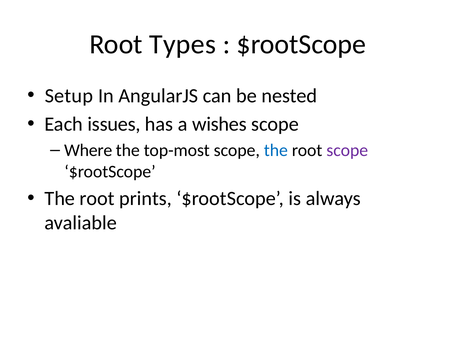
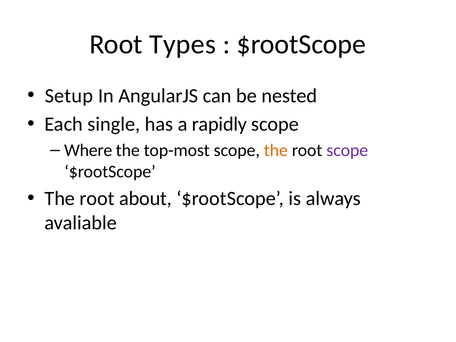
issues: issues -> single (114, 124)
wishes: wishes -> rapidly (219, 124)
the colour: blue -> orange (276, 150)
prints: prints -> about (146, 199)
